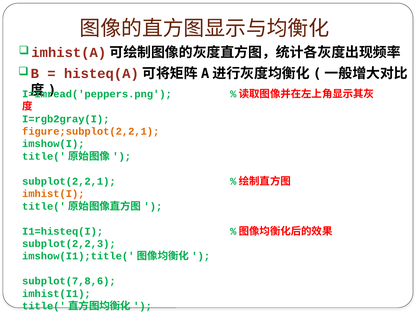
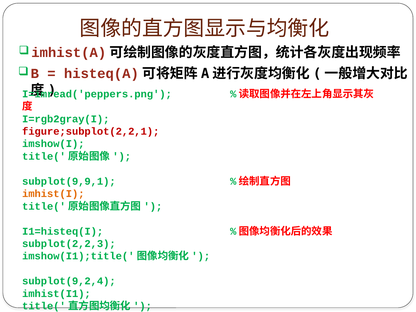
figure;subplot(2,2,1 colour: orange -> red (91, 131)
subplot(2,2,1: subplot(2,2,1 -> subplot(9,9,1 (69, 181)
subplot(7,8,6: subplot(7,8,6 -> subplot(9,2,4 (69, 281)
